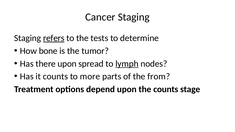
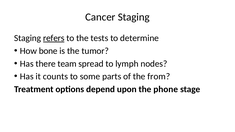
there upon: upon -> team (67, 64)
lymph underline: present -> none (127, 64)
more: more -> some (90, 77)
the counts: counts -> phone (166, 89)
